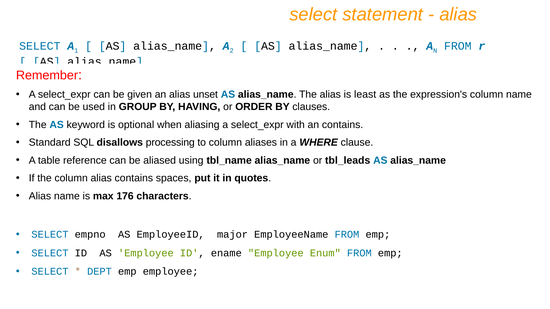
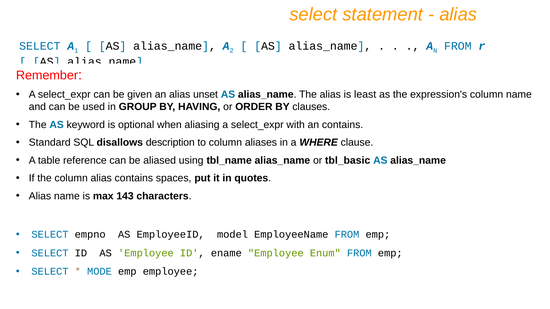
processing: processing -> description (170, 143)
tbl_leads: tbl_leads -> tbl_basic (348, 161)
176: 176 -> 143 (125, 196)
major: major -> model (232, 235)
DEPT: DEPT -> MODE (99, 272)
